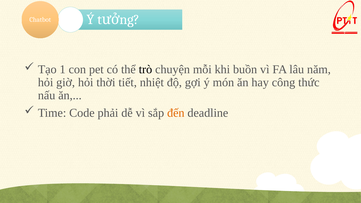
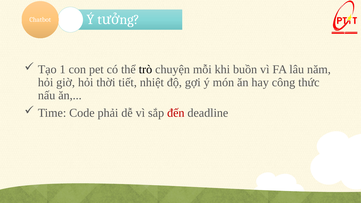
đến colour: orange -> red (176, 113)
